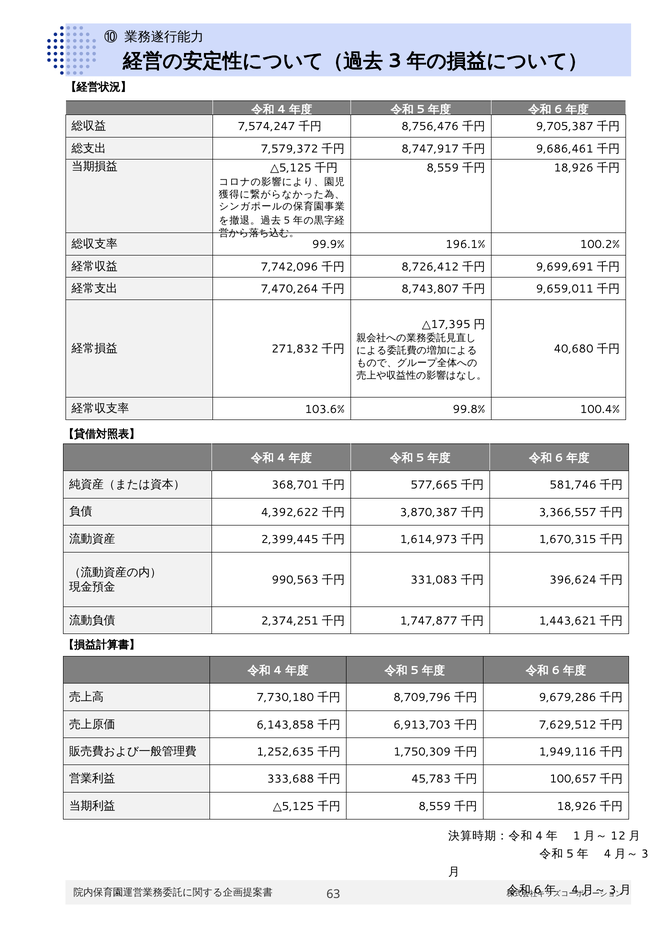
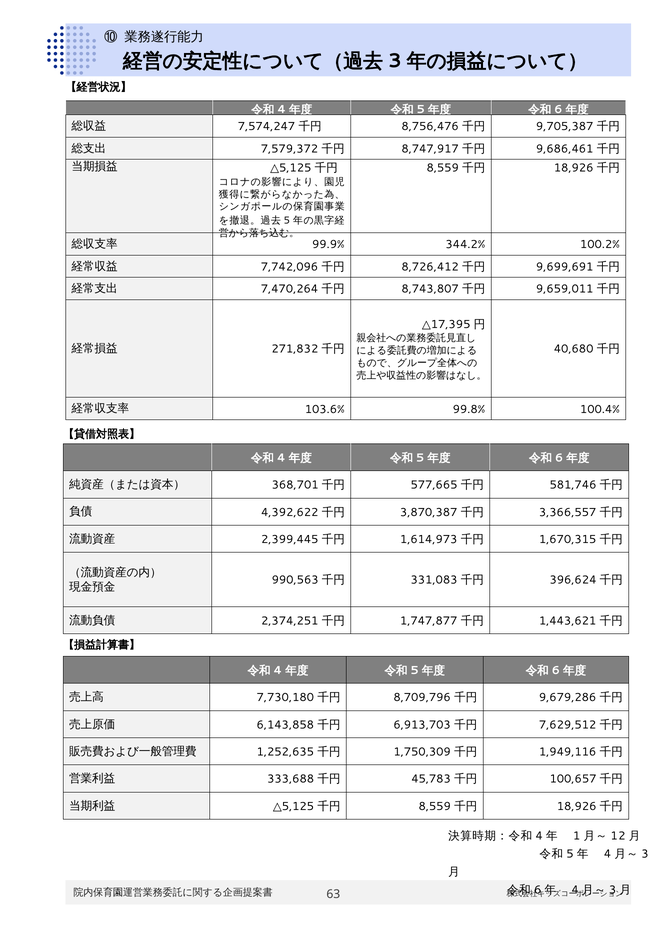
196.1%: 196.1% -> 344.2% (465, 245)
